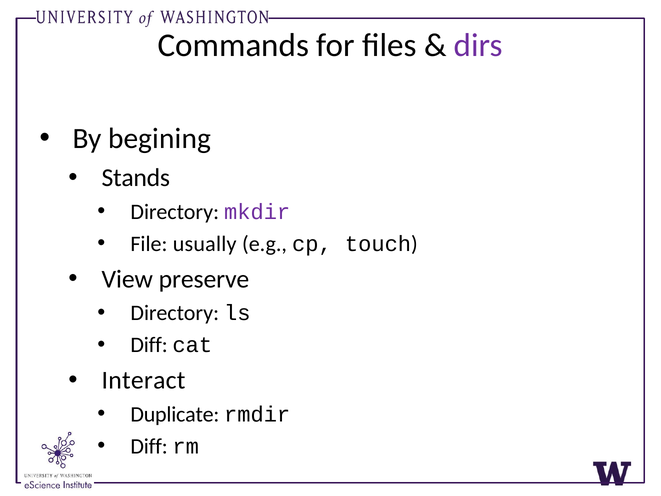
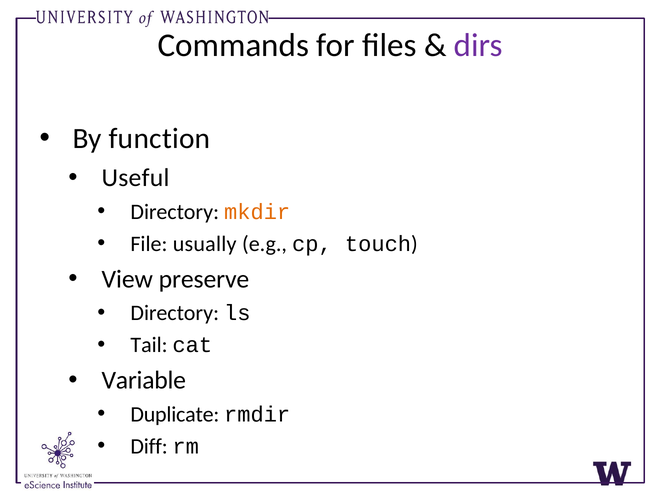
begining: begining -> function (160, 139)
Stands: Stands -> Useful (135, 178)
mkdir colour: purple -> orange (257, 212)
Diff: Diff -> Tail (149, 345)
Interact: Interact -> Variable (144, 380)
